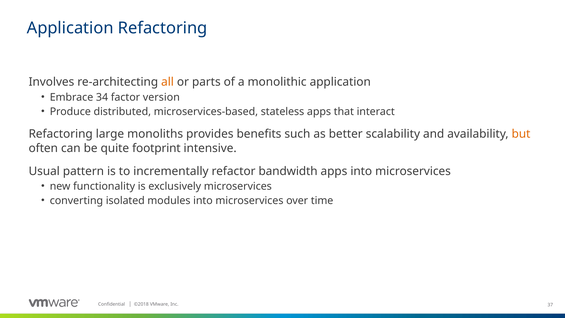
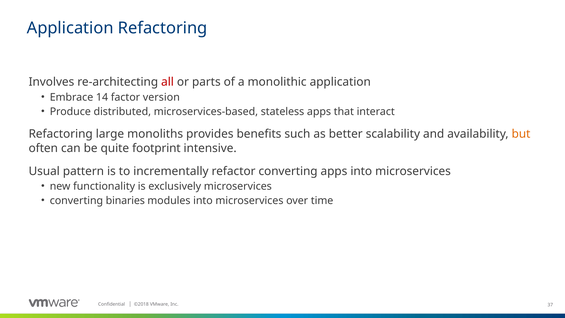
all colour: orange -> red (168, 82)
34: 34 -> 14 (102, 97)
refactor bandwidth: bandwidth -> converting (288, 171)
isolated: isolated -> binaries (125, 201)
